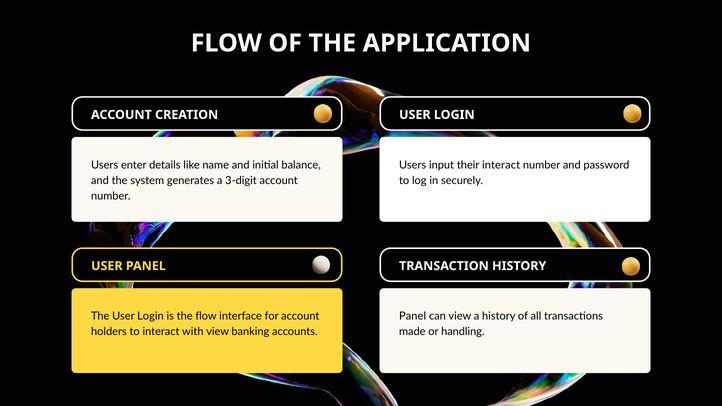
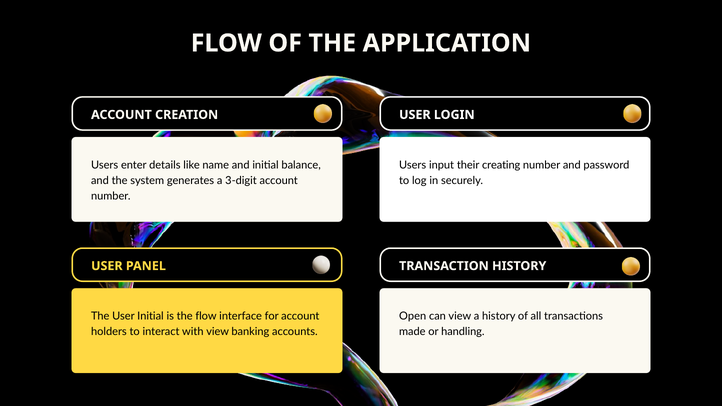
their interact: interact -> creating (501, 165)
The User Login: Login -> Initial (150, 316)
Panel: Panel -> Open (413, 316)
